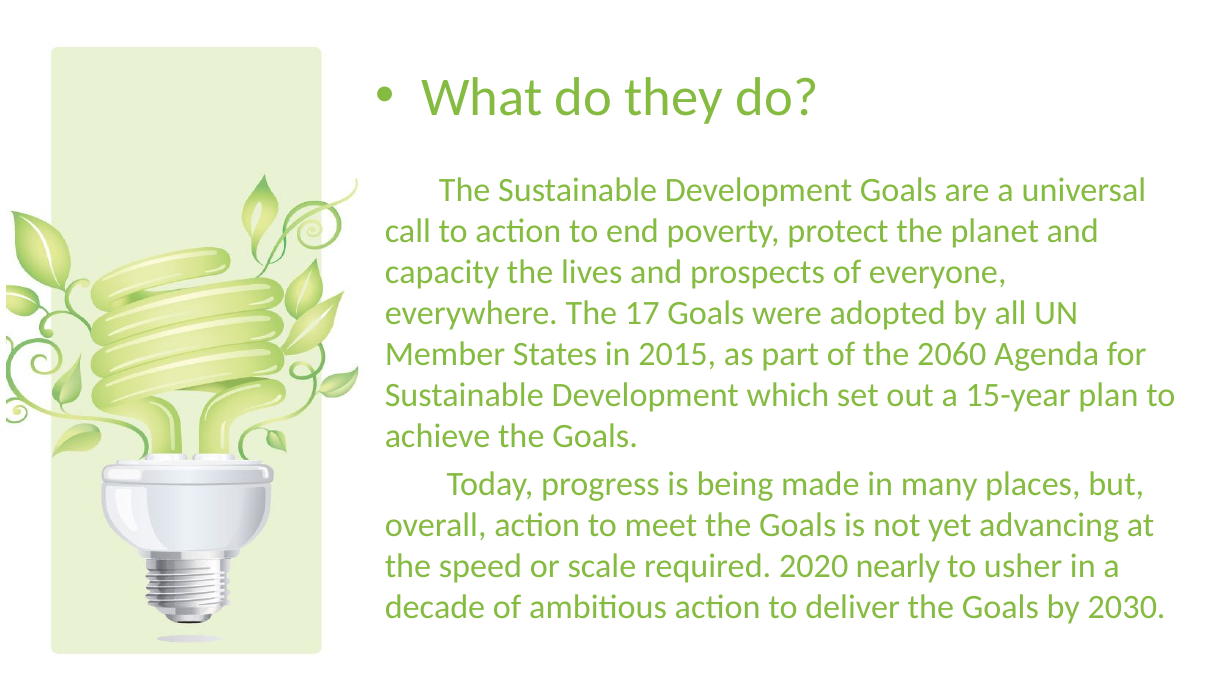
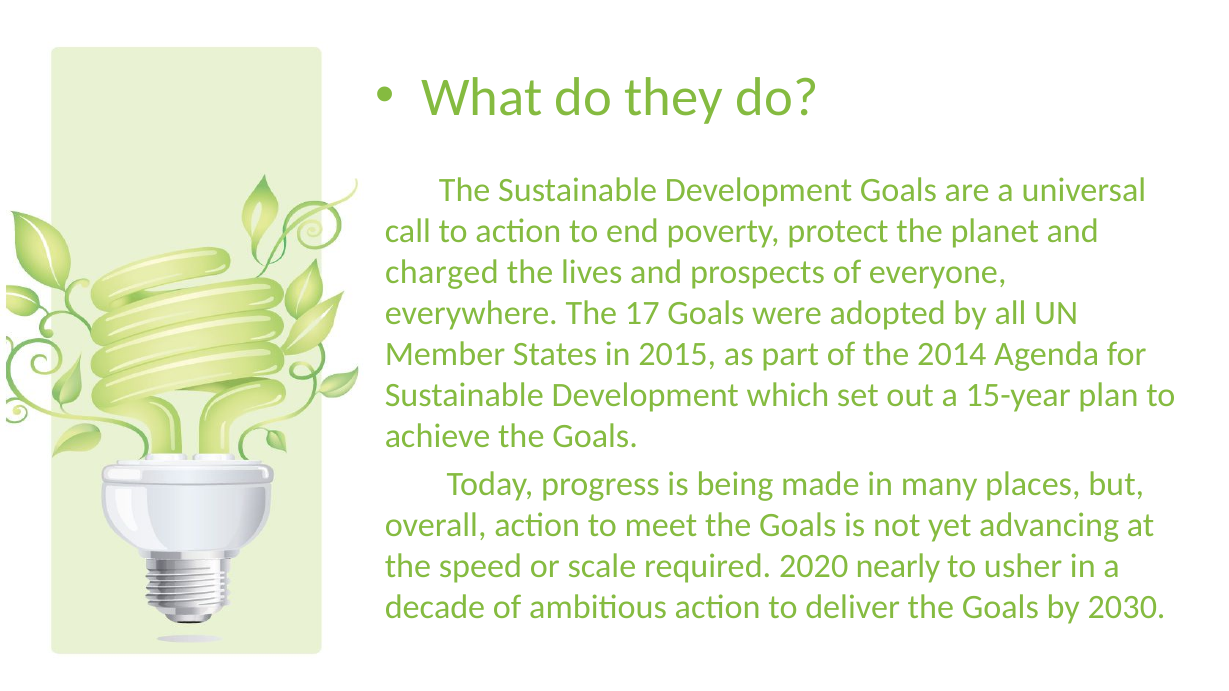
capacity: capacity -> charged (442, 273)
2060: 2060 -> 2014 (952, 355)
